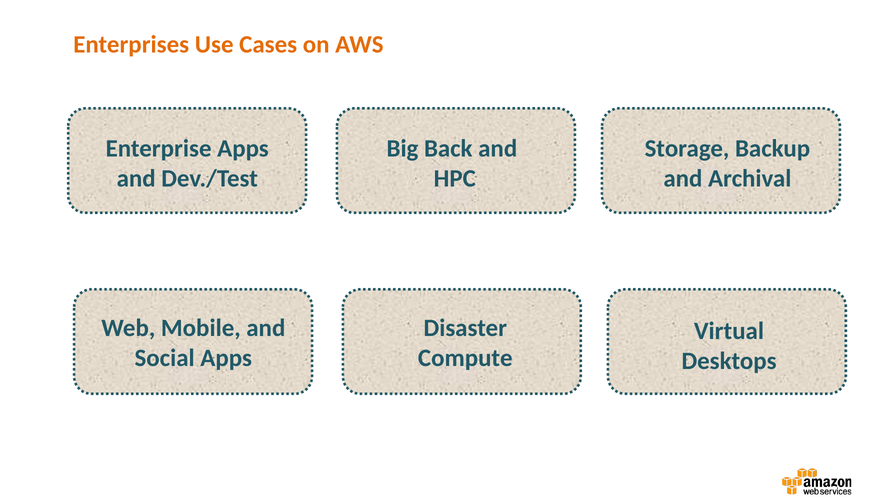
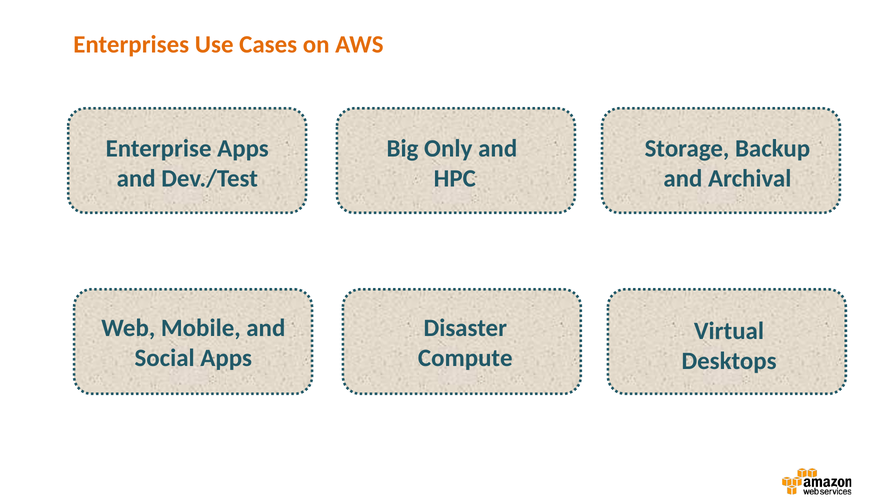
Back: Back -> Only (448, 149)
